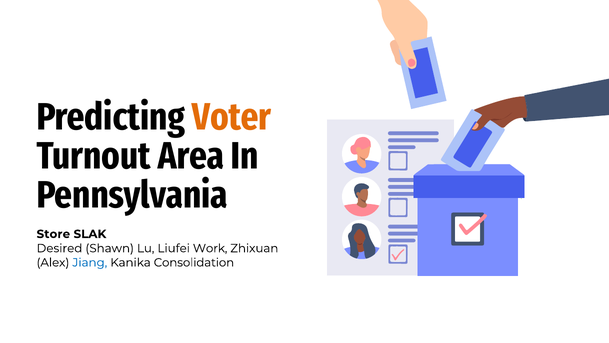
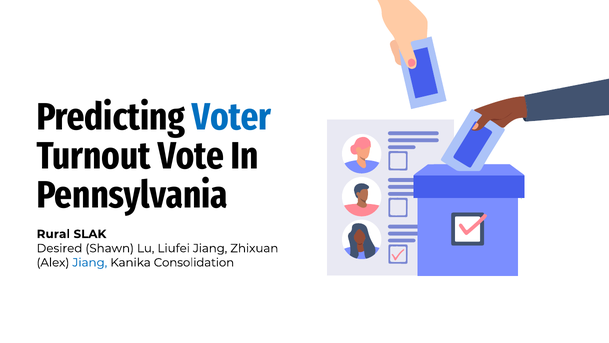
Voter colour: orange -> blue (232, 117)
Area: Area -> Vote (191, 156)
Store: Store -> Rural (53, 234)
Liufei Work: Work -> Jiang (210, 248)
